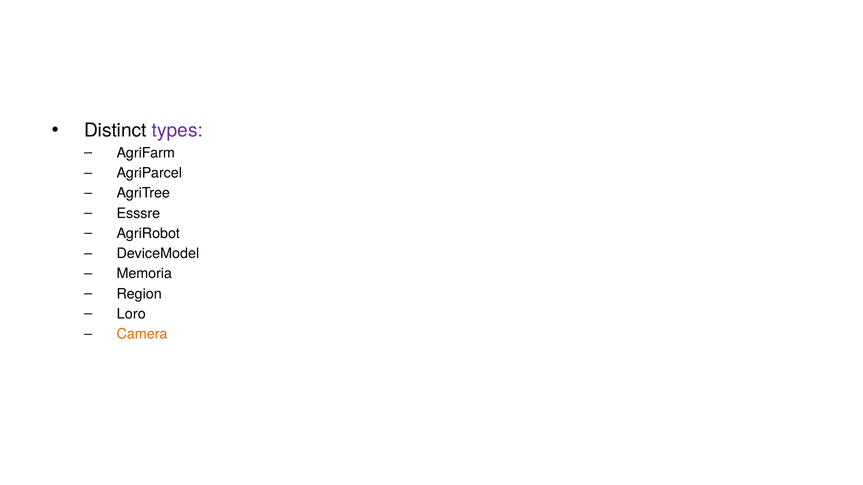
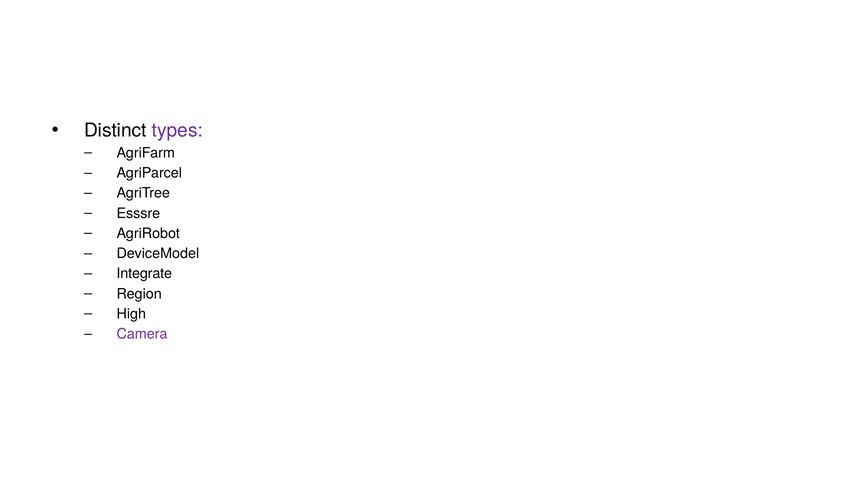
Memoria: Memoria -> Integrate (144, 274)
Loro: Loro -> High (131, 314)
Camera colour: orange -> purple (142, 334)
